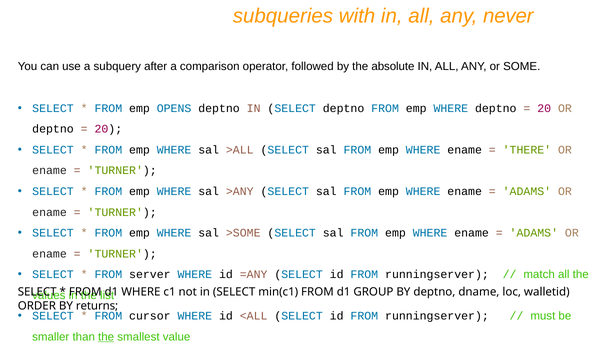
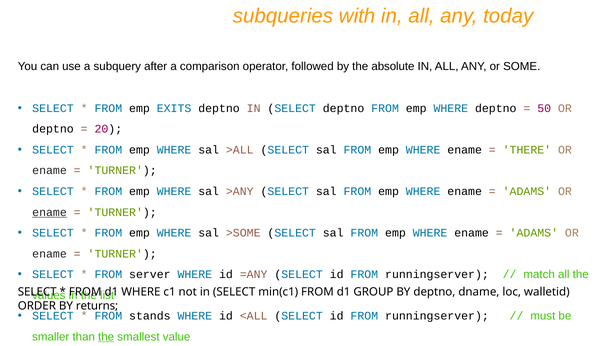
never: never -> today (508, 16)
OPENS: OPENS -> EXITS (174, 108)
20: 20 -> 50 (544, 108)
ename underline: none -> present (50, 212)
cursor: cursor -> stands (150, 316)
